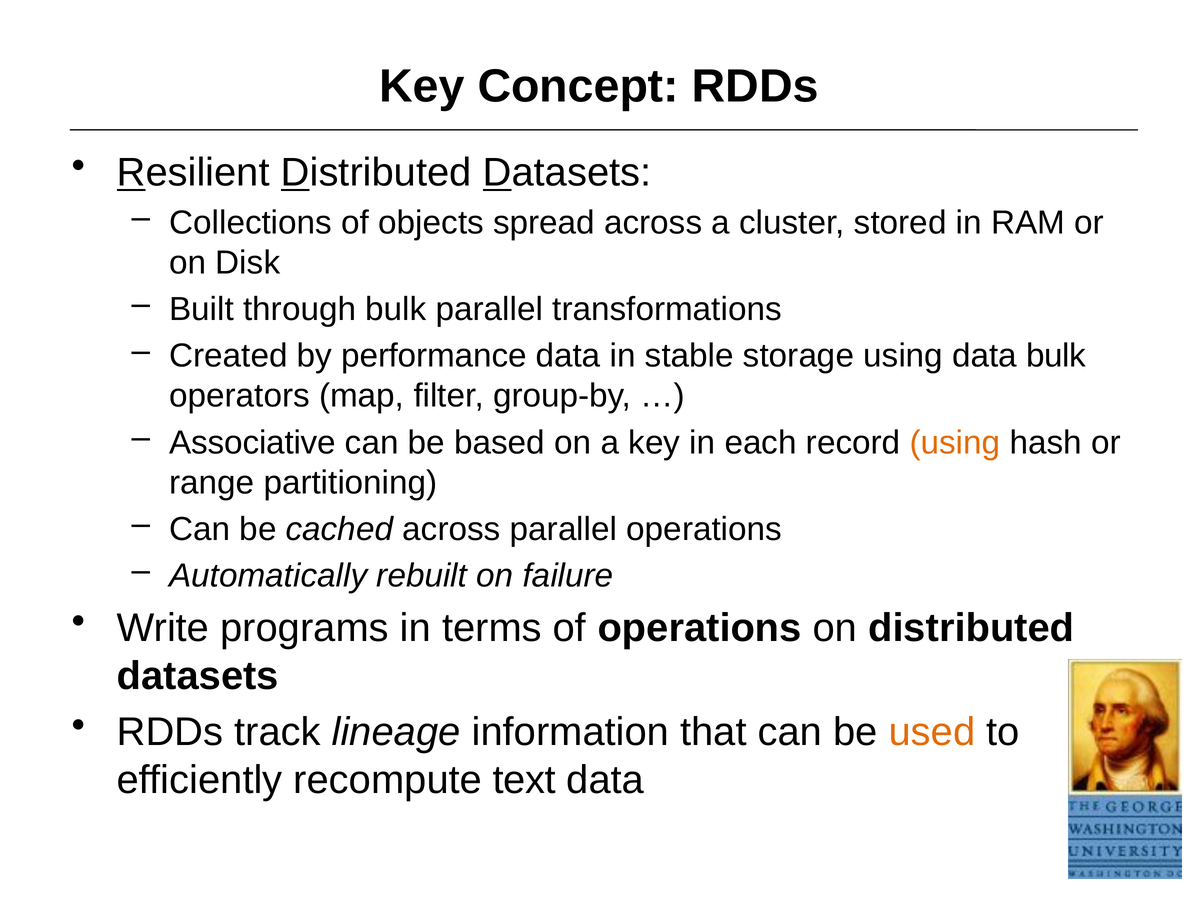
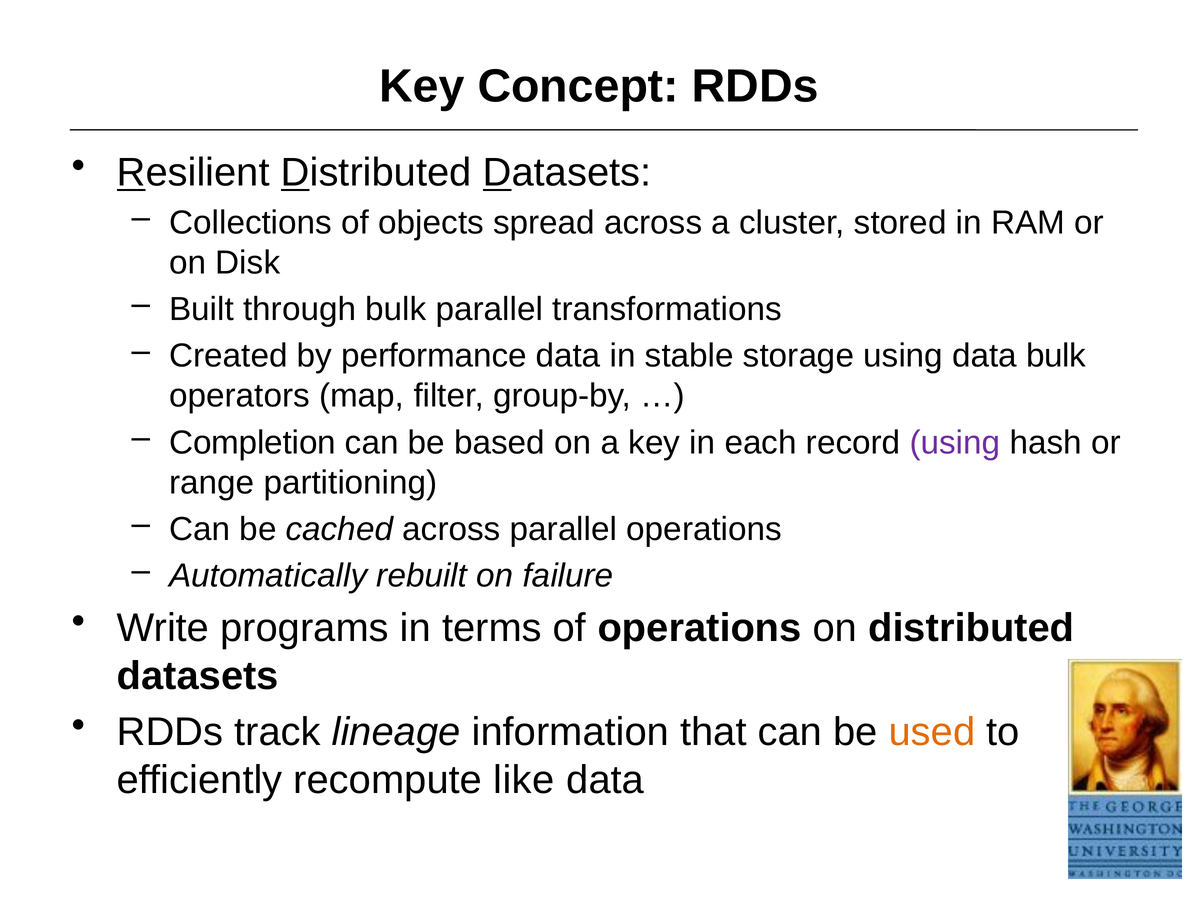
Associative: Associative -> Completion (253, 442)
using colour: orange -> purple (955, 442)
text: text -> like (524, 780)
